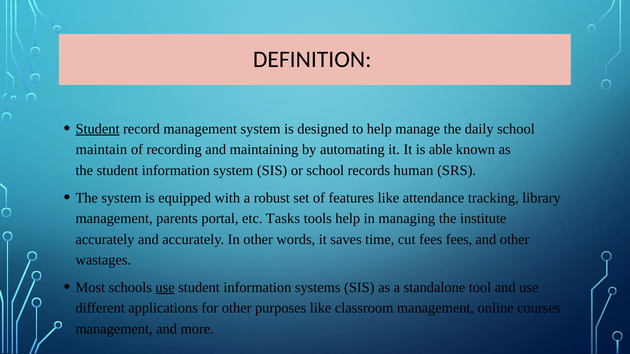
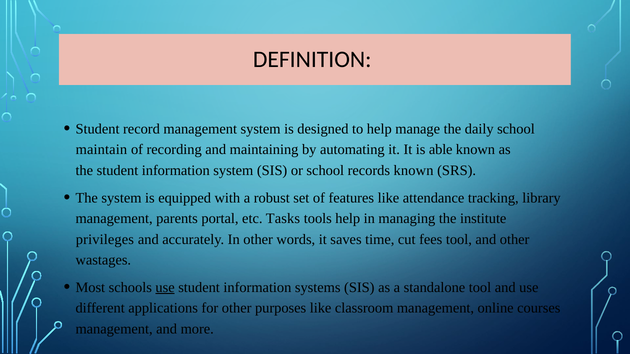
Student underline: present -> none (98, 129)
records human: human -> known (414, 171)
accurately: accurately -> privileges (105, 240)
fees fees: fees -> tool (459, 240)
